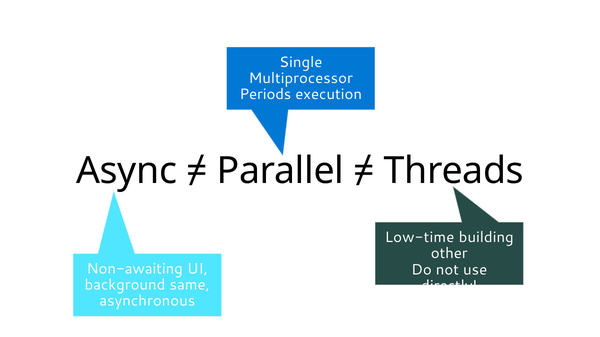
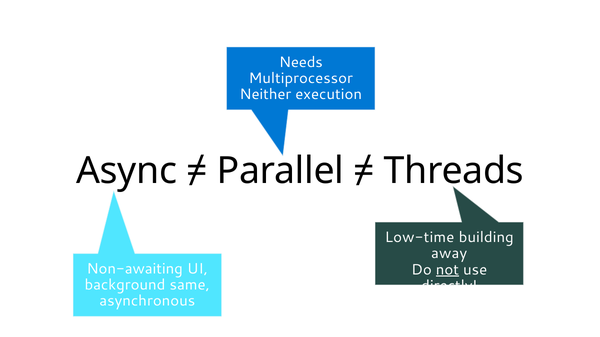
Single: Single -> Needs (301, 62)
Periods: Periods -> Neither (265, 95)
other: other -> away (449, 254)
not underline: none -> present (447, 270)
